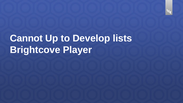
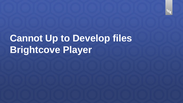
lists: lists -> files (122, 38)
